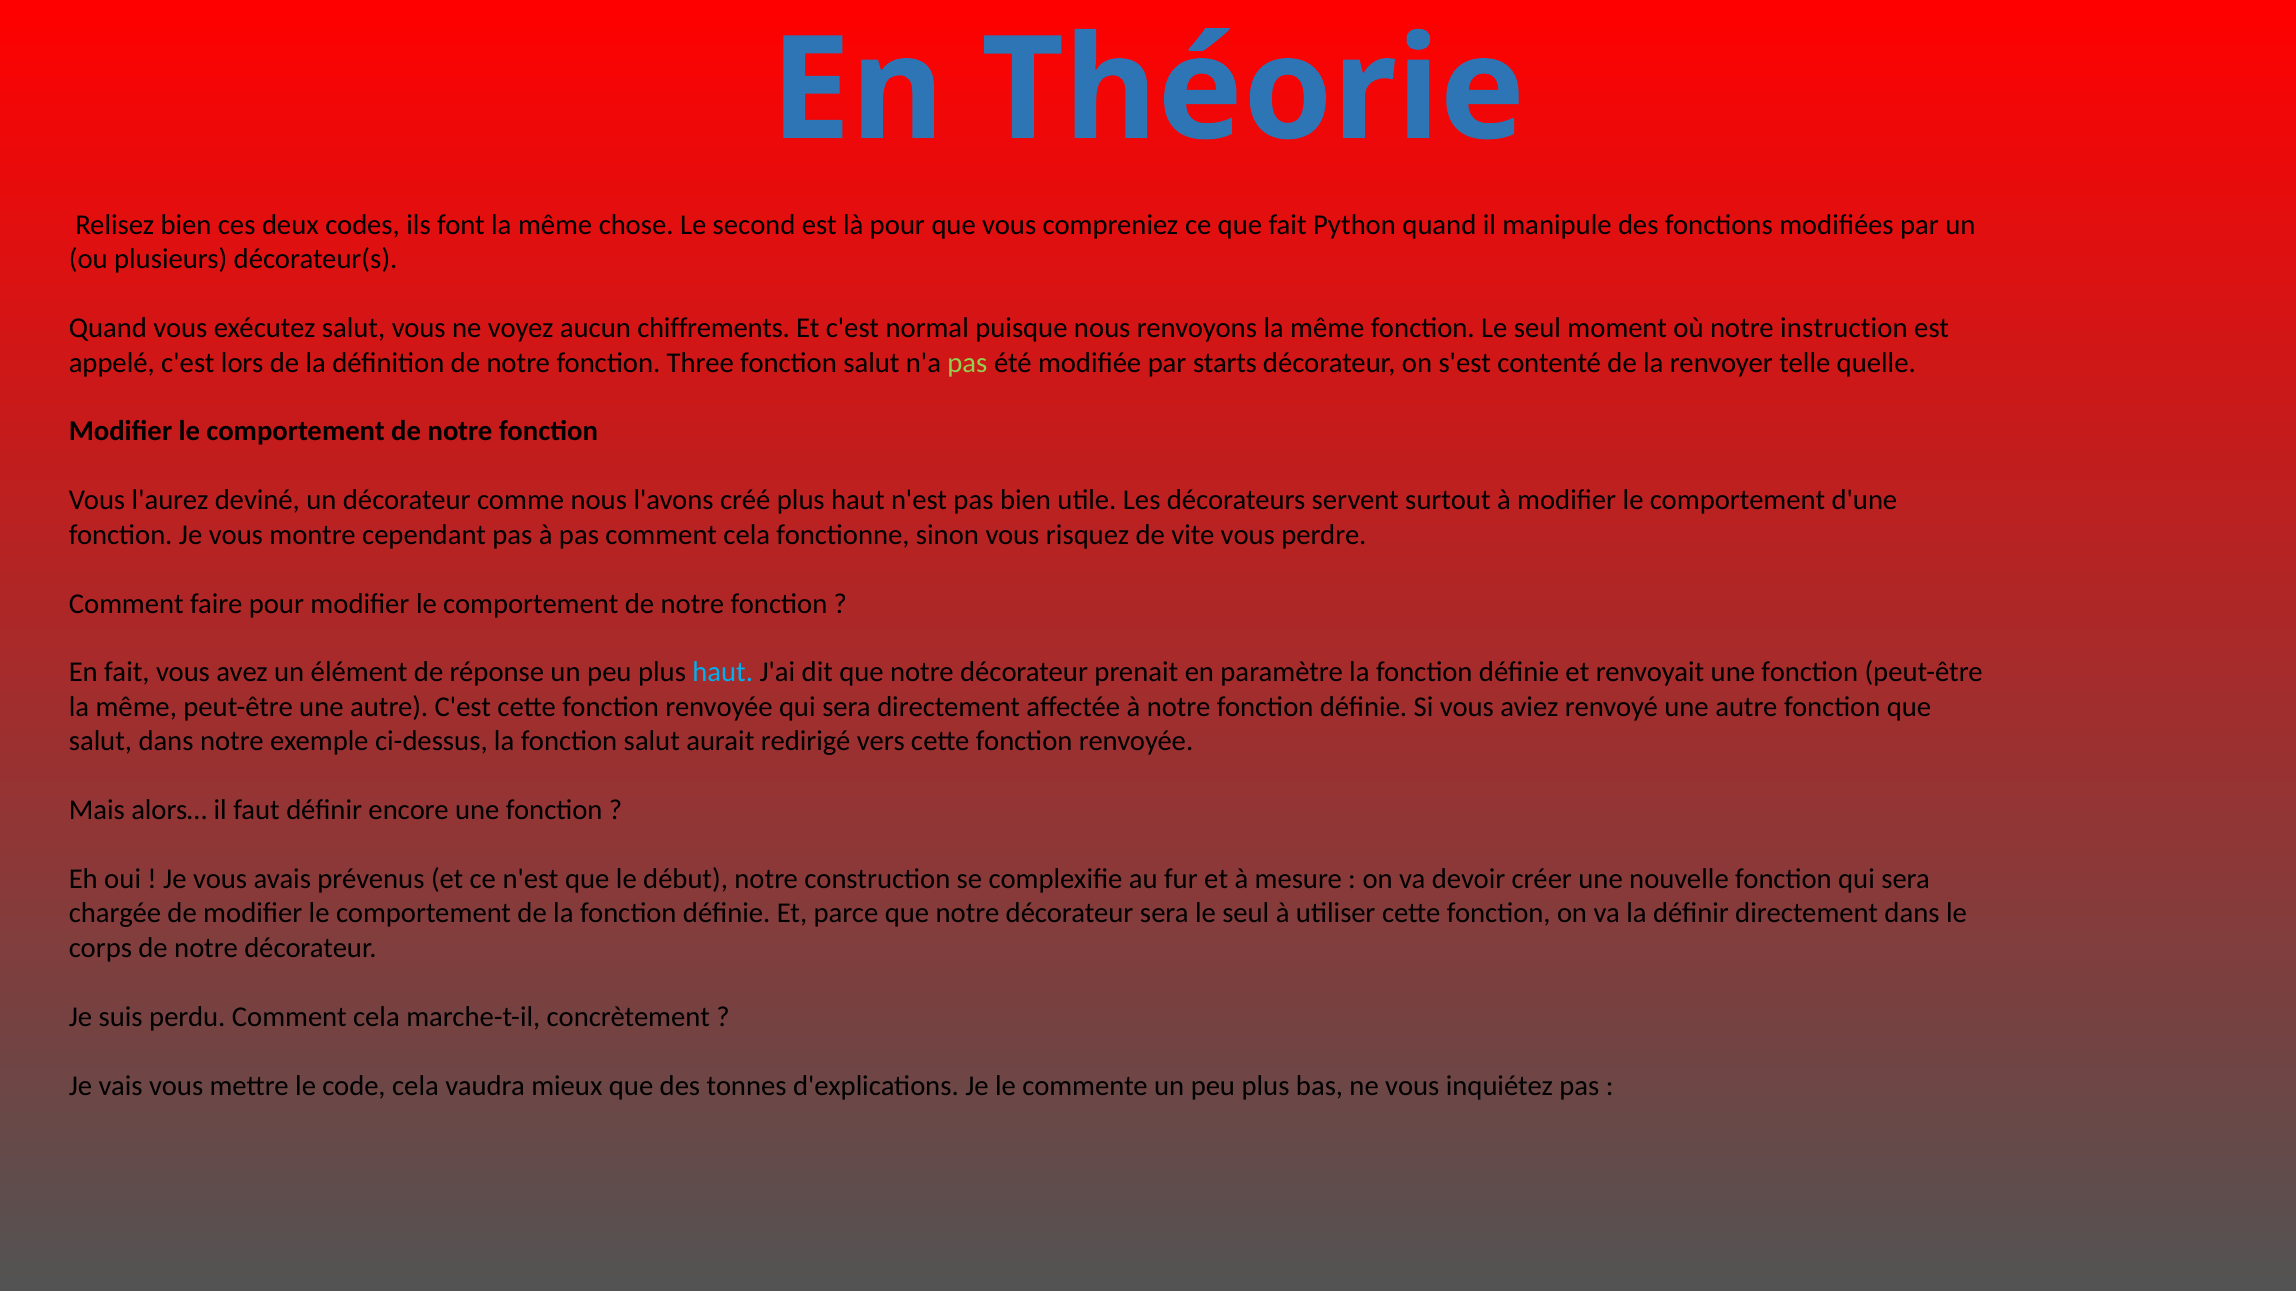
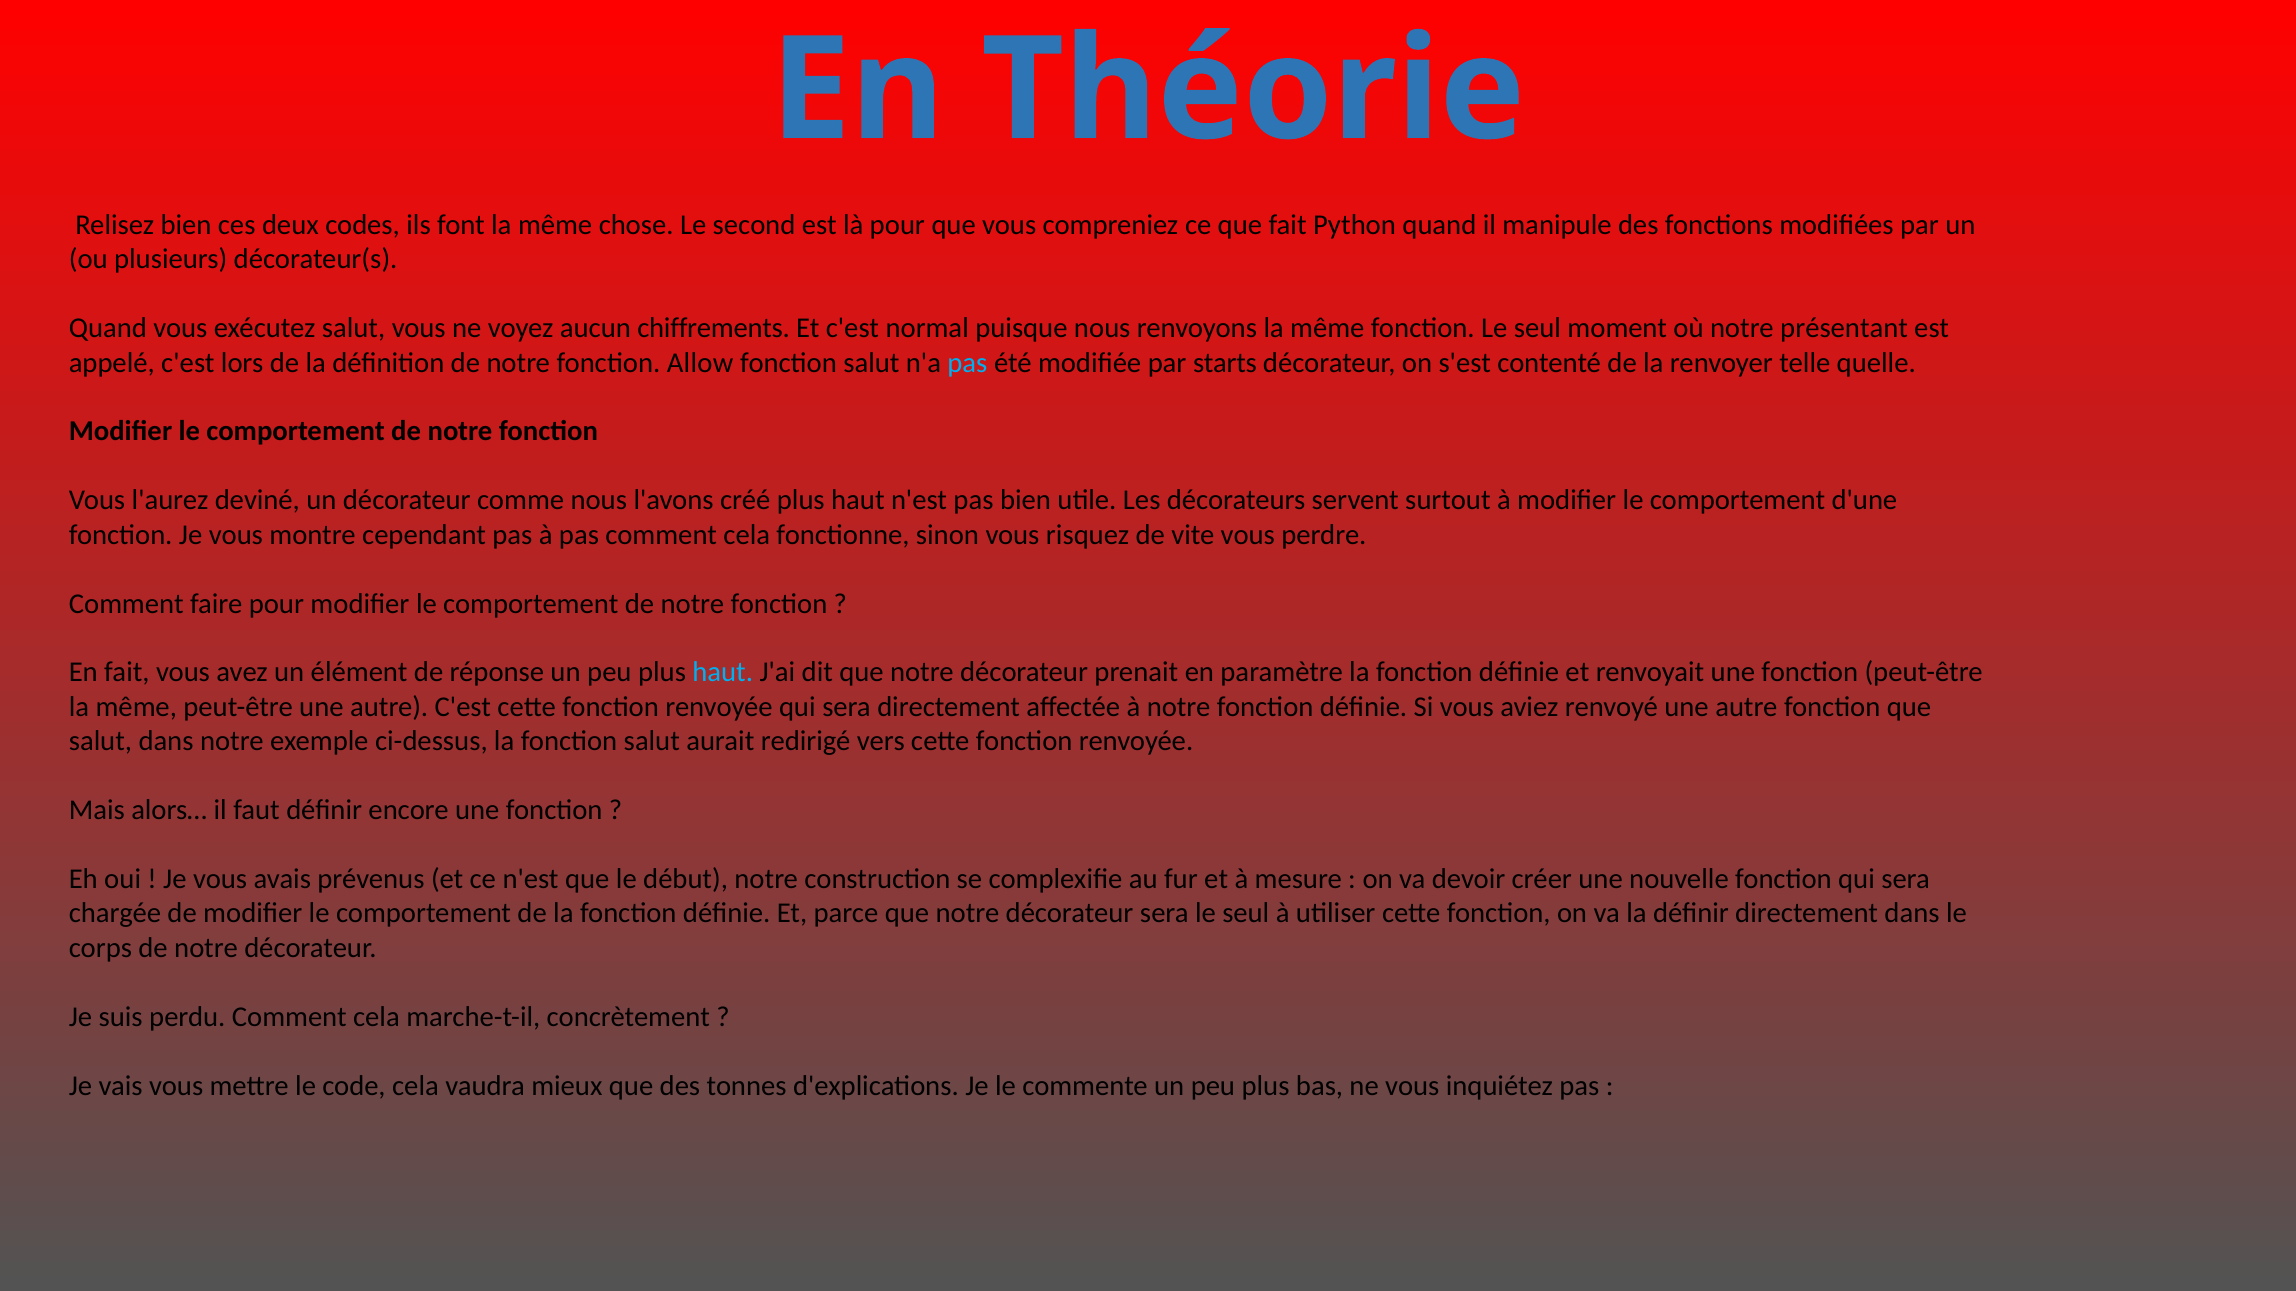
instruction: instruction -> présentant (1844, 328)
Three: Three -> Allow (700, 363)
pas colour: light green -> light blue (967, 363)
